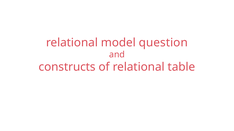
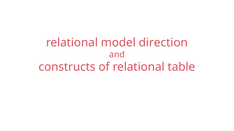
question: question -> direction (163, 43)
